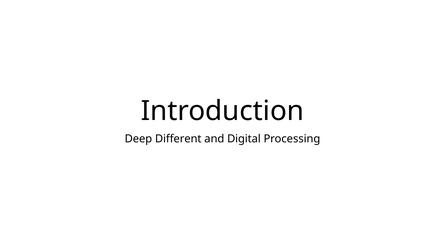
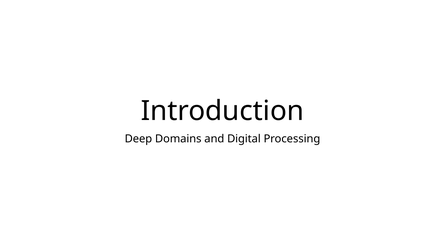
Different: Different -> Domains (178, 139)
